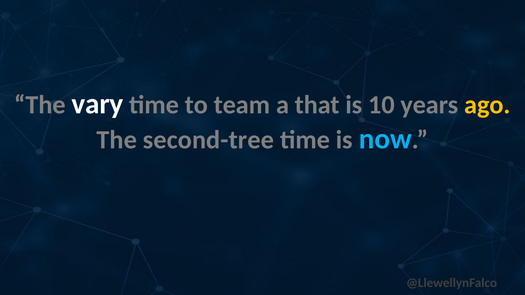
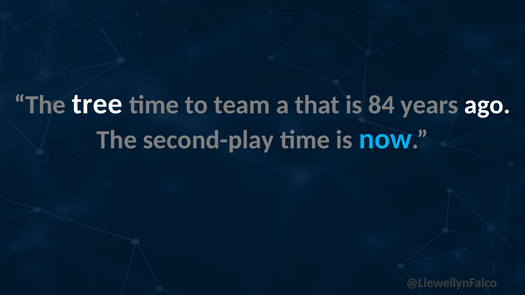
vary: vary -> tree (97, 104)
10: 10 -> 84 (381, 105)
ago colour: yellow -> white (487, 105)
second-tree: second-tree -> second-play (208, 140)
